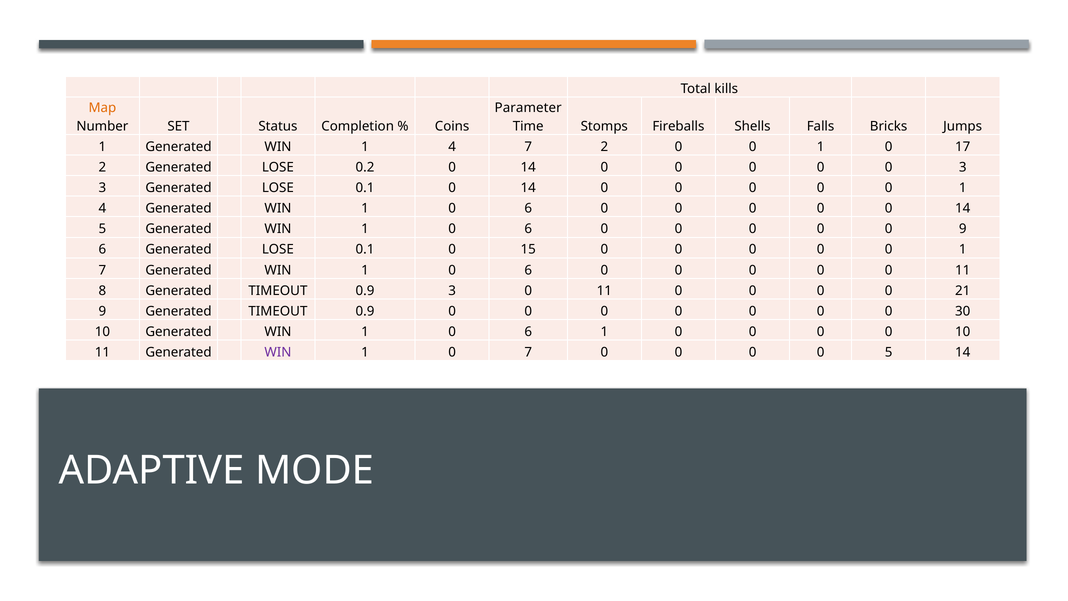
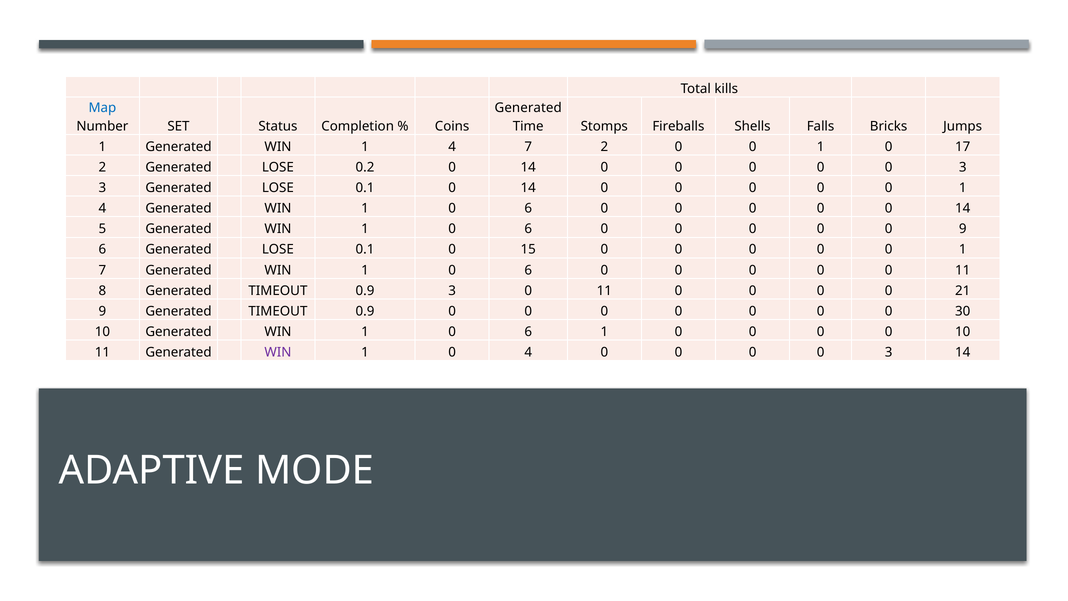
Map colour: orange -> blue (102, 108)
Parameter: Parameter -> Generated (528, 108)
0 7: 7 -> 4 (528, 352)
5: 5 -> 3 (889, 352)
